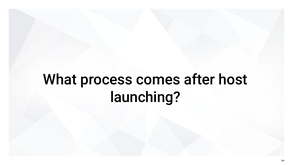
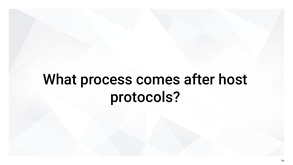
launching: launching -> protocols (145, 97)
